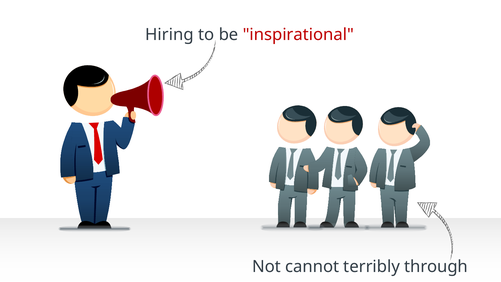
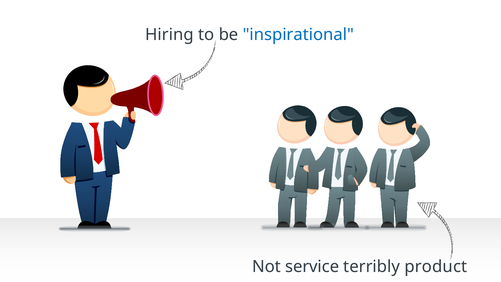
inspirational colour: red -> blue (298, 35)
cannot: cannot -> service (312, 266)
through: through -> product (436, 266)
